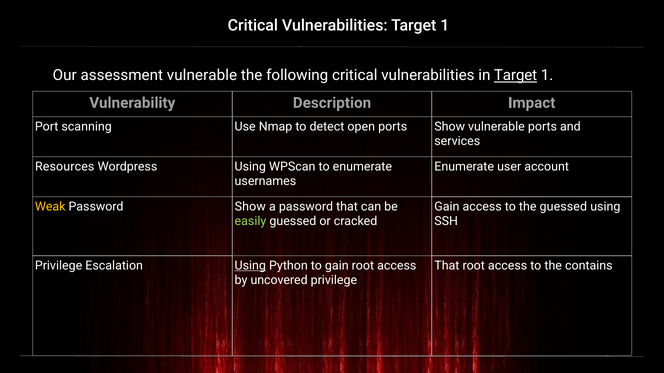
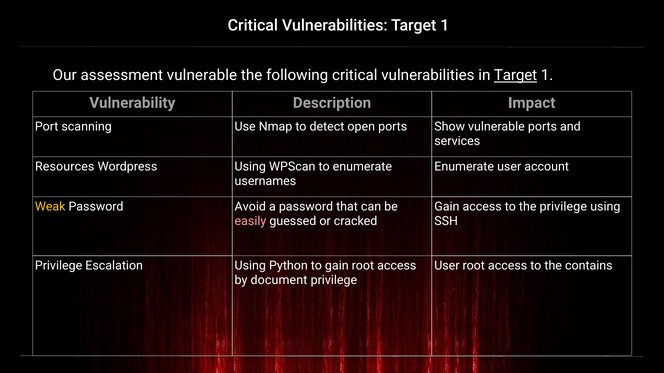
Password Show: Show -> Avoid (250, 207)
the guessed: guessed -> privilege (563, 207)
easily colour: light green -> pink (250, 222)
Using underline: present -> none (250, 266)
That: That -> User (447, 266)
uncovered: uncovered -> document (279, 280)
